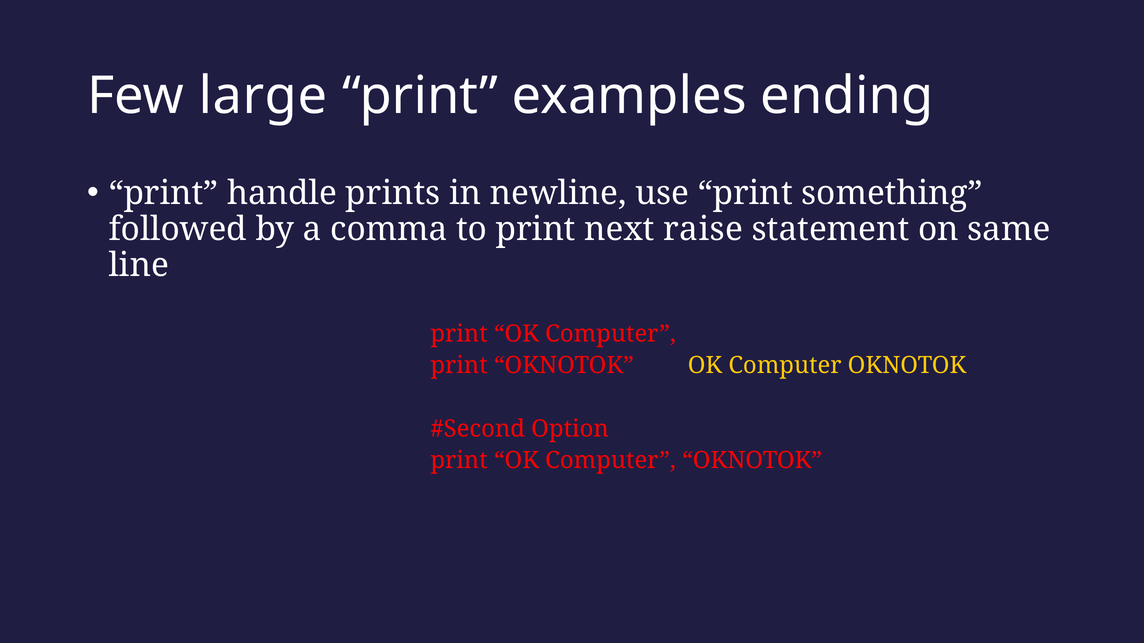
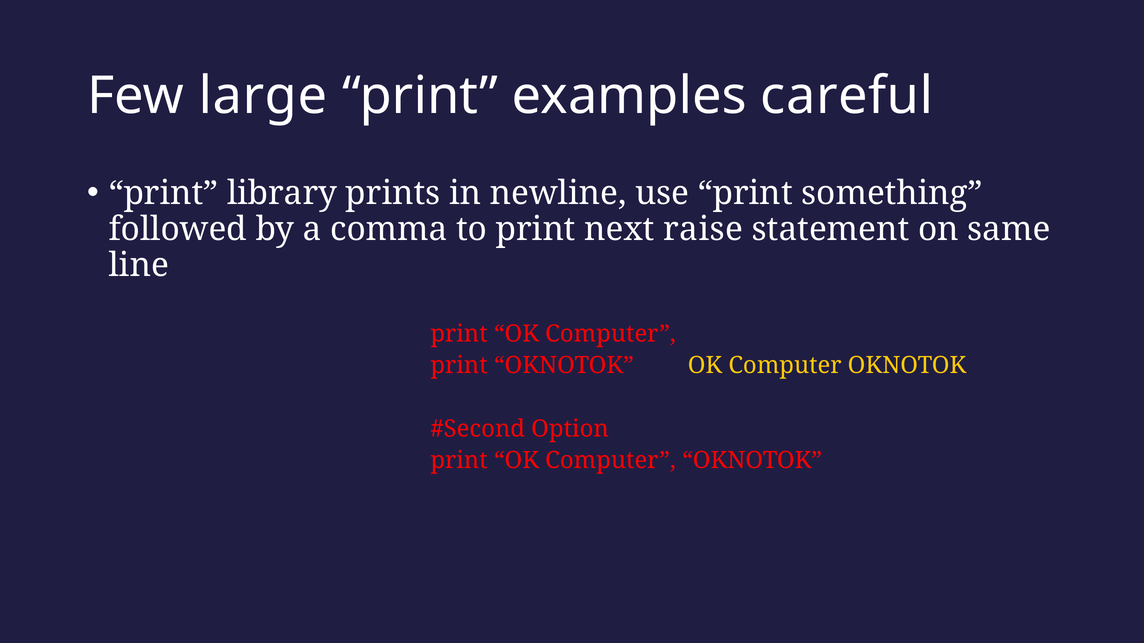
ending: ending -> careful (847, 96)
handle: handle -> library (282, 193)
